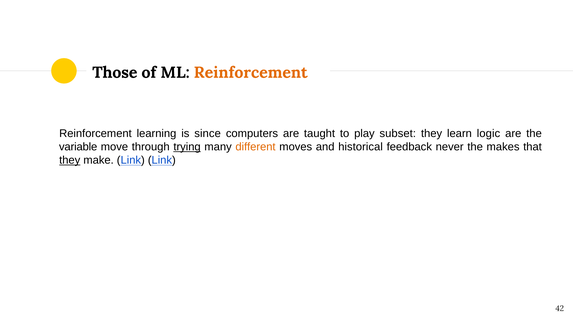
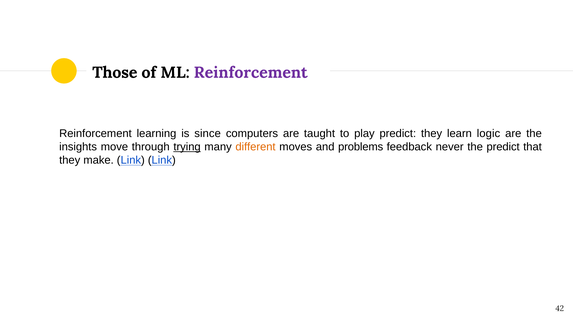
Reinforcement colour: orange -> purple (251, 73)
play subset: subset -> predict (398, 134)
variable: variable -> insights (78, 147)
historical: historical -> problems (361, 147)
the makes: makes -> predict (503, 147)
they underline: present -> none (70, 160)
